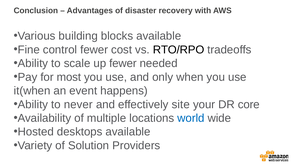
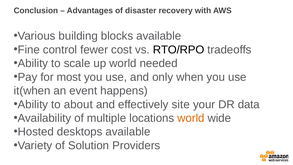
up fewer: fewer -> world (123, 63)
never: never -> about (78, 104)
core: core -> data (249, 104)
world colour: blue -> orange (191, 118)
